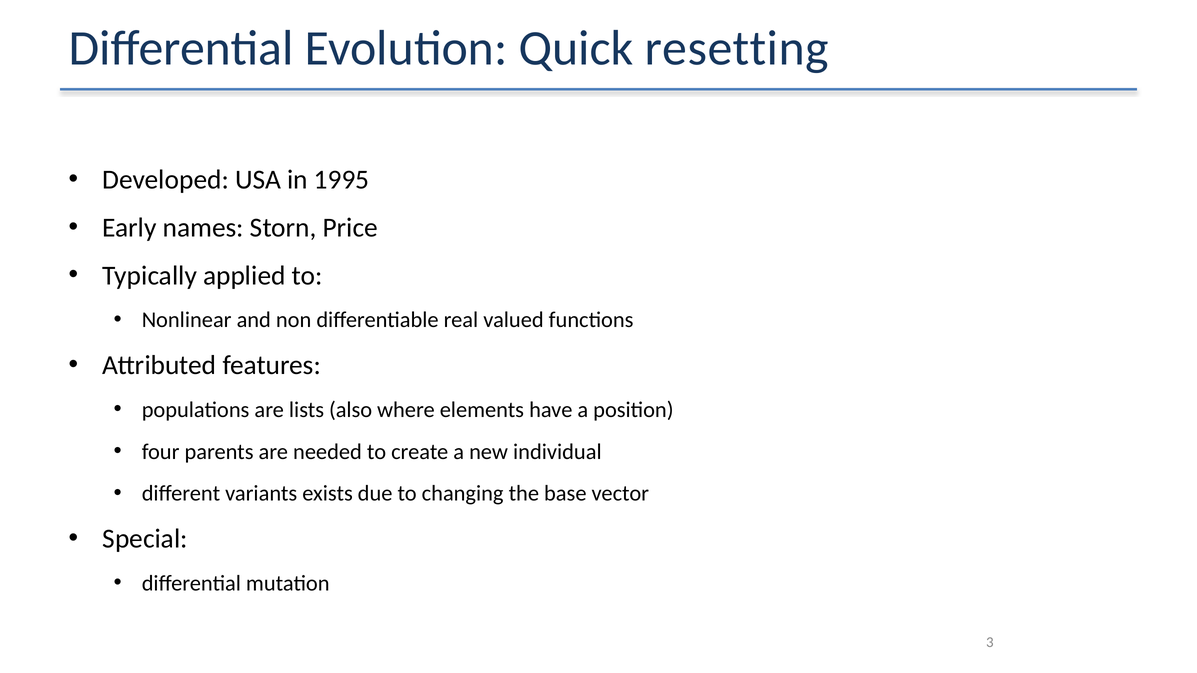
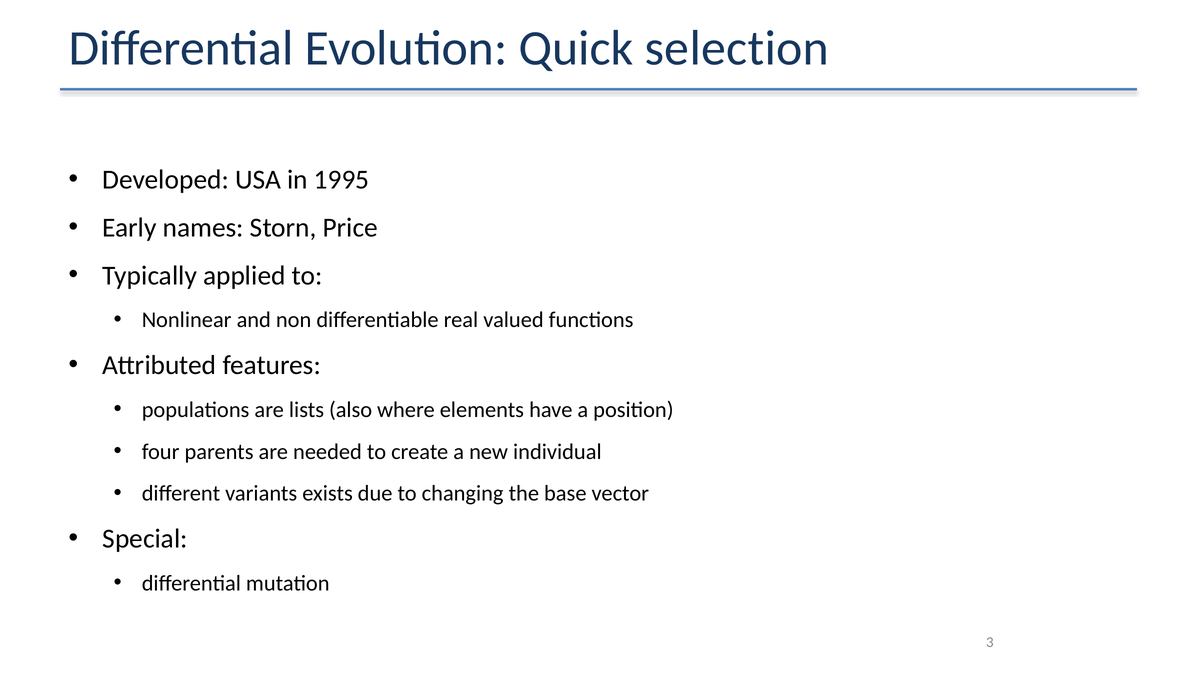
resetting: resetting -> selection (737, 48)
